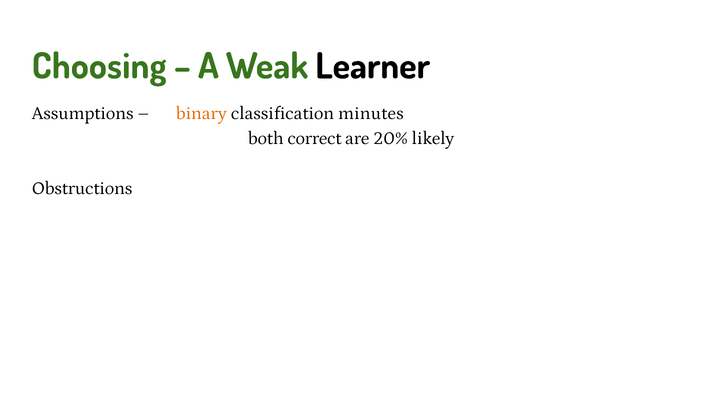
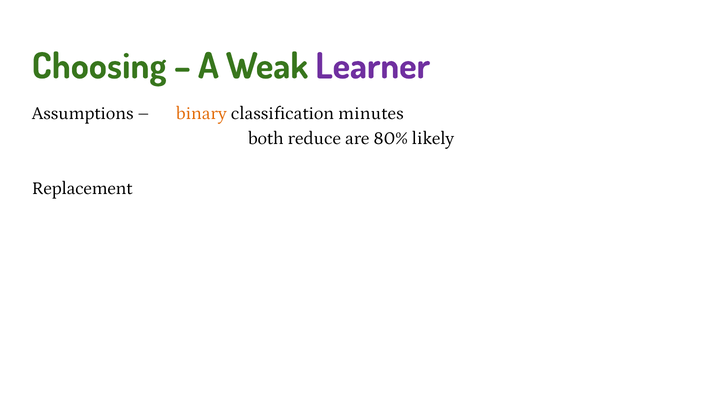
Learner colour: black -> purple (373, 66)
correct: correct -> reduce (314, 138)
20%: 20% -> 80% (391, 138)
Obstructions: Obstructions -> Replacement (82, 188)
